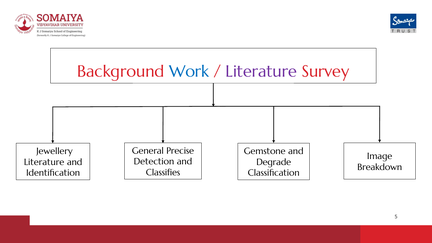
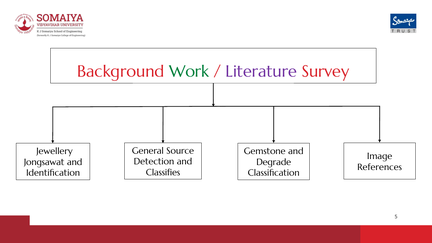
Work colour: blue -> green (189, 72)
Precise: Precise -> Source (180, 151)
Literature: Literature -> Jongsawat (44, 162)
Breakdown: Breakdown -> References (380, 167)
